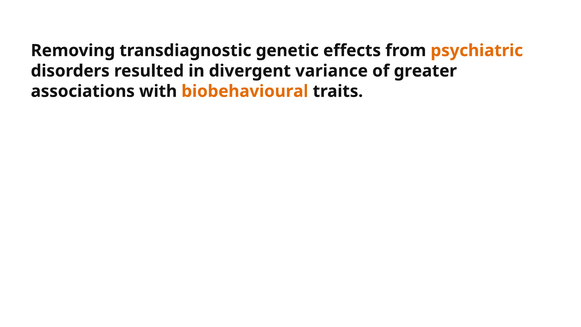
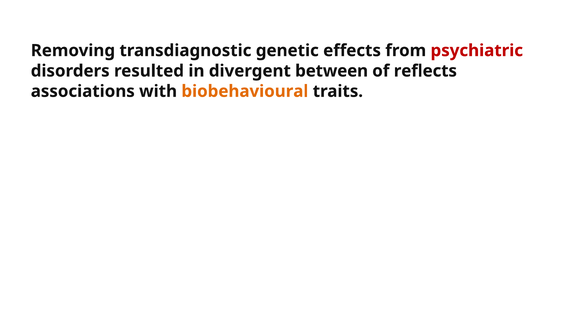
psychiatric colour: orange -> red (477, 51)
variance: variance -> between (332, 71)
greater: greater -> reflects (425, 71)
